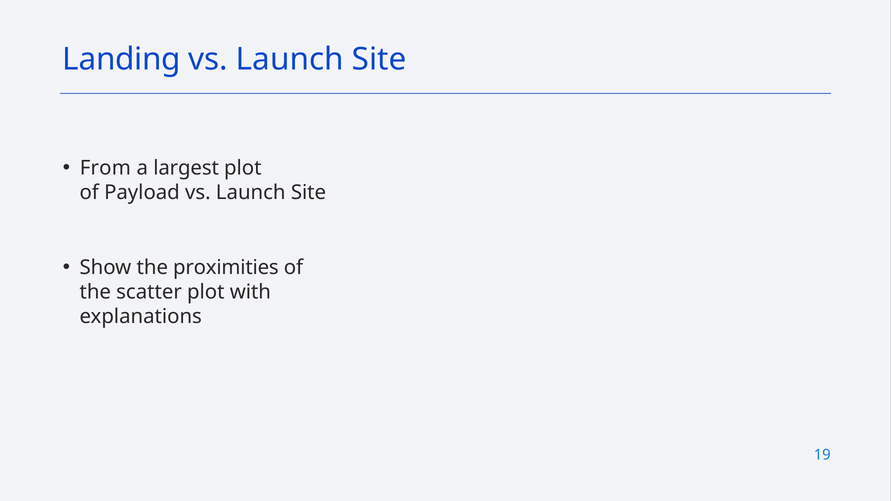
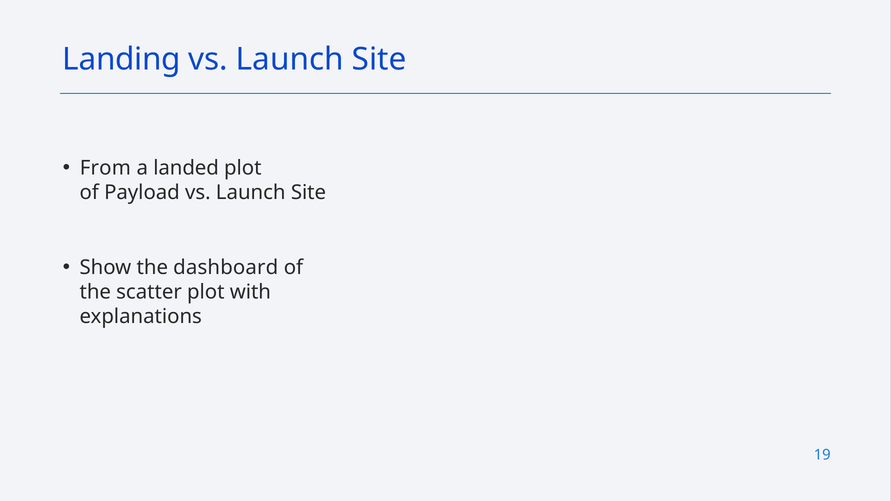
largest: largest -> landed (186, 168)
proximities: proximities -> dashboard (226, 268)
